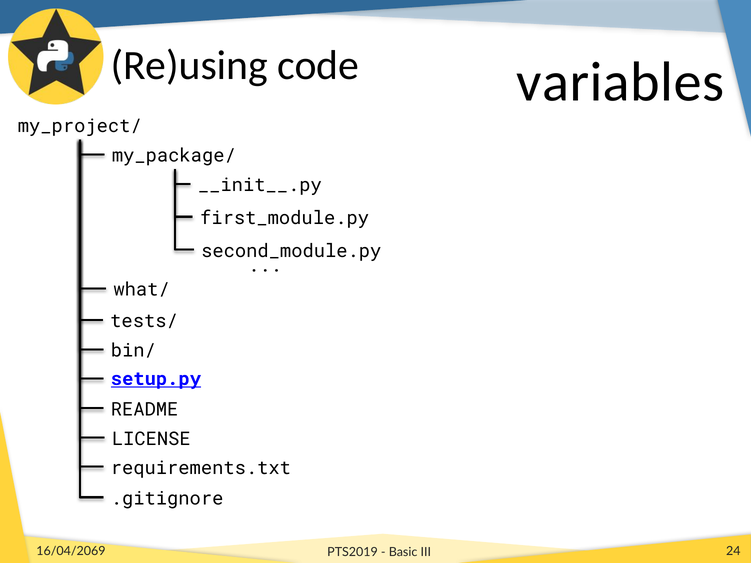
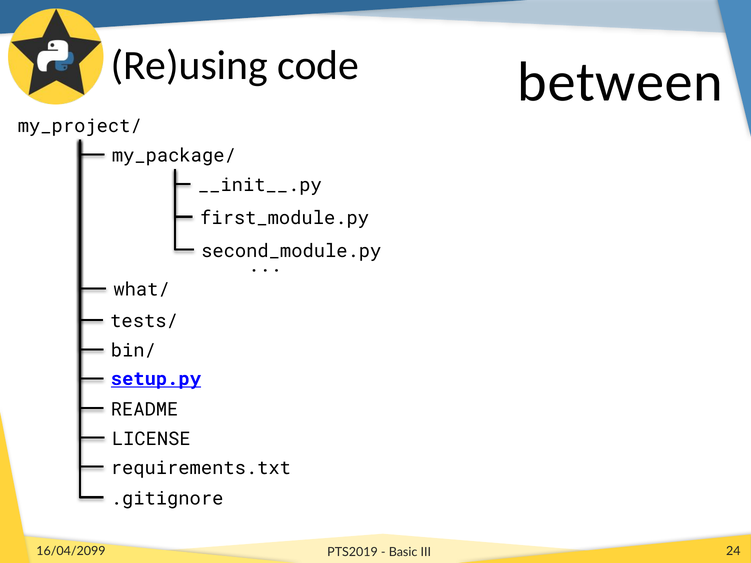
variables: variables -> between (620, 82)
16/04/2069: 16/04/2069 -> 16/04/2099 (71, 551)
